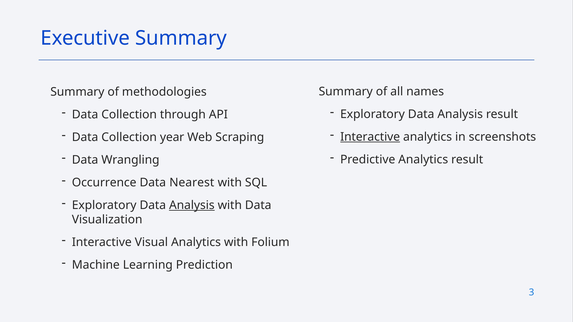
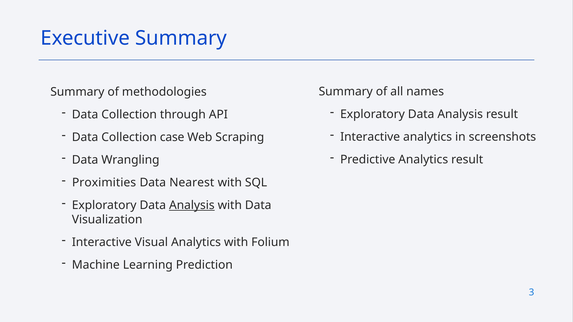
Interactive underline: present -> none (370, 137)
year: year -> case (172, 137)
Occurrence: Occurrence -> Proximities (104, 183)
